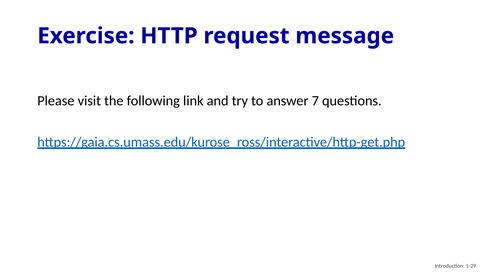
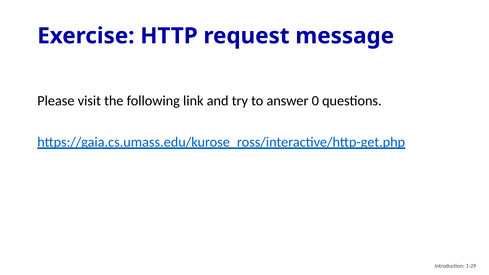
7: 7 -> 0 (315, 101)
